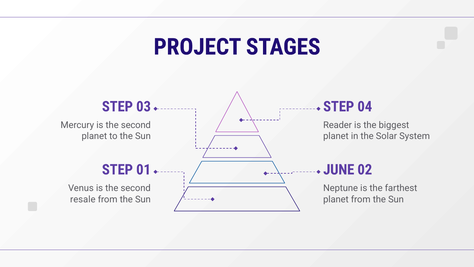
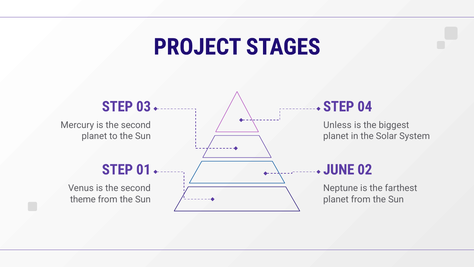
Reader: Reader -> Unless (337, 125)
resale: resale -> theme (83, 199)
